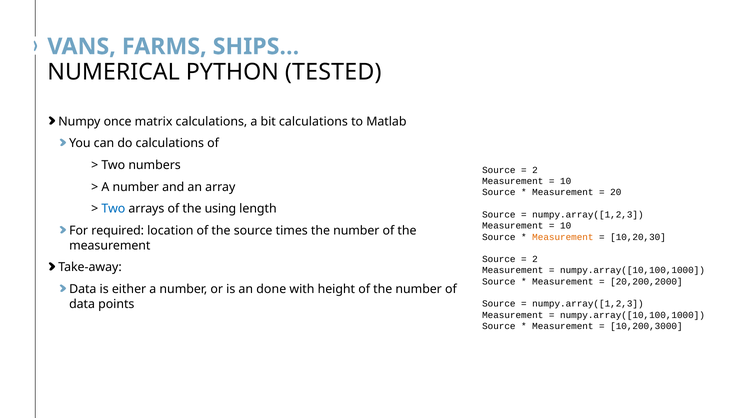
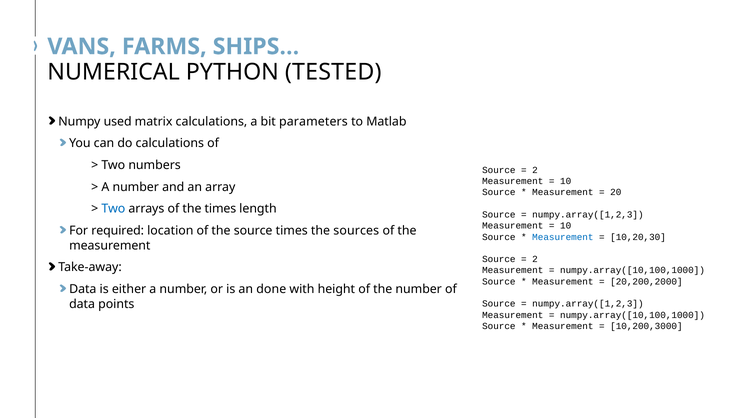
once: once -> used (118, 121)
bit calculations: calculations -> parameters (313, 121)
the using: using -> times (220, 209)
times the number: number -> sources (356, 231)
Measurement colour: orange -> blue (563, 237)
